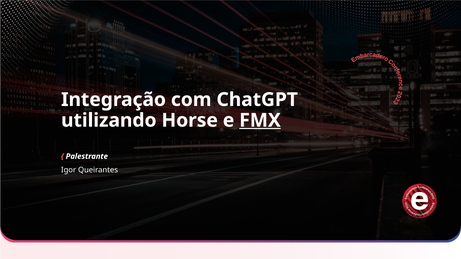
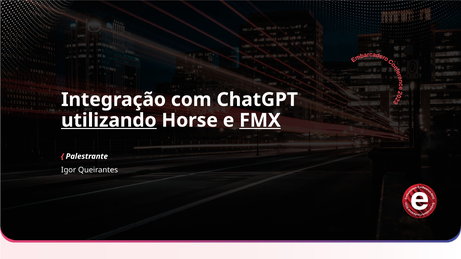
utilizando underline: none -> present (109, 120)
